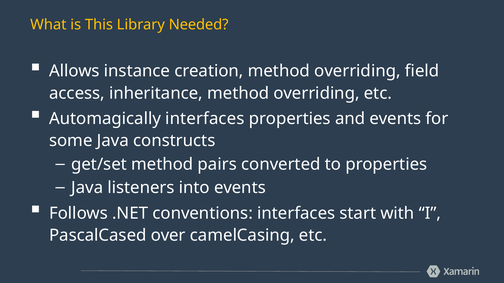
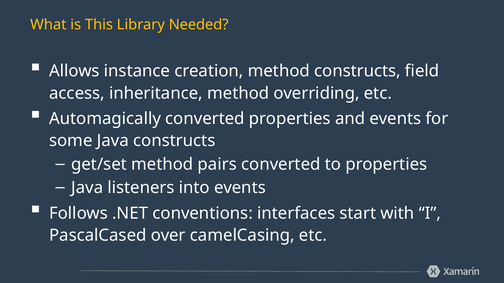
creation method overriding: overriding -> constructs (357, 71)
Automagically interfaces: interfaces -> converted (205, 119)
